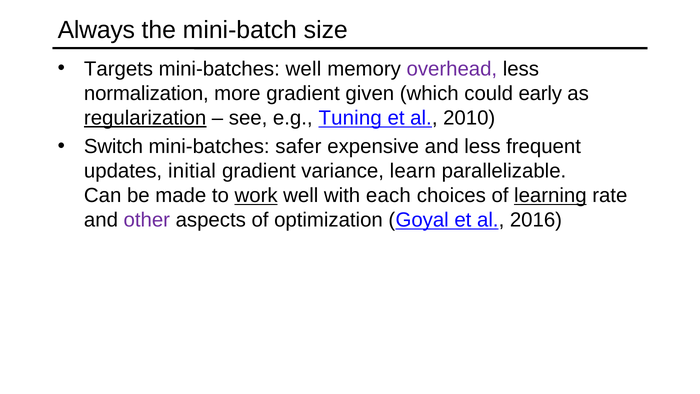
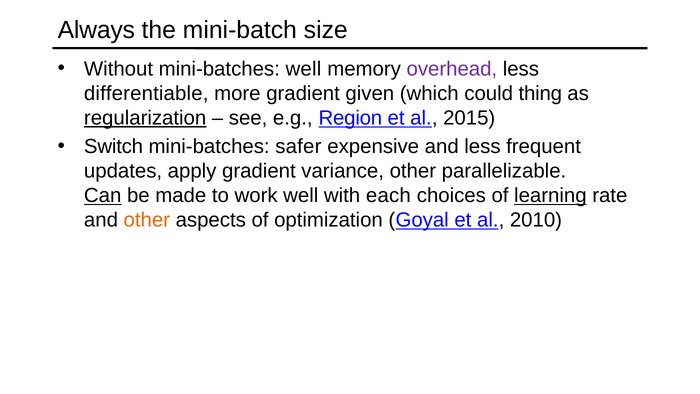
Targets: Targets -> Without (119, 69)
normalization: normalization -> differentiable (146, 93)
early: early -> thing (540, 93)
Tuning: Tuning -> Region (350, 118)
2010: 2010 -> 2015 (469, 118)
initial: initial -> apply (192, 171)
variance learn: learn -> other (413, 171)
Can underline: none -> present (103, 195)
work underline: present -> none (256, 195)
other colour: purple -> orange (147, 220)
2016: 2016 -> 2010 (536, 220)
